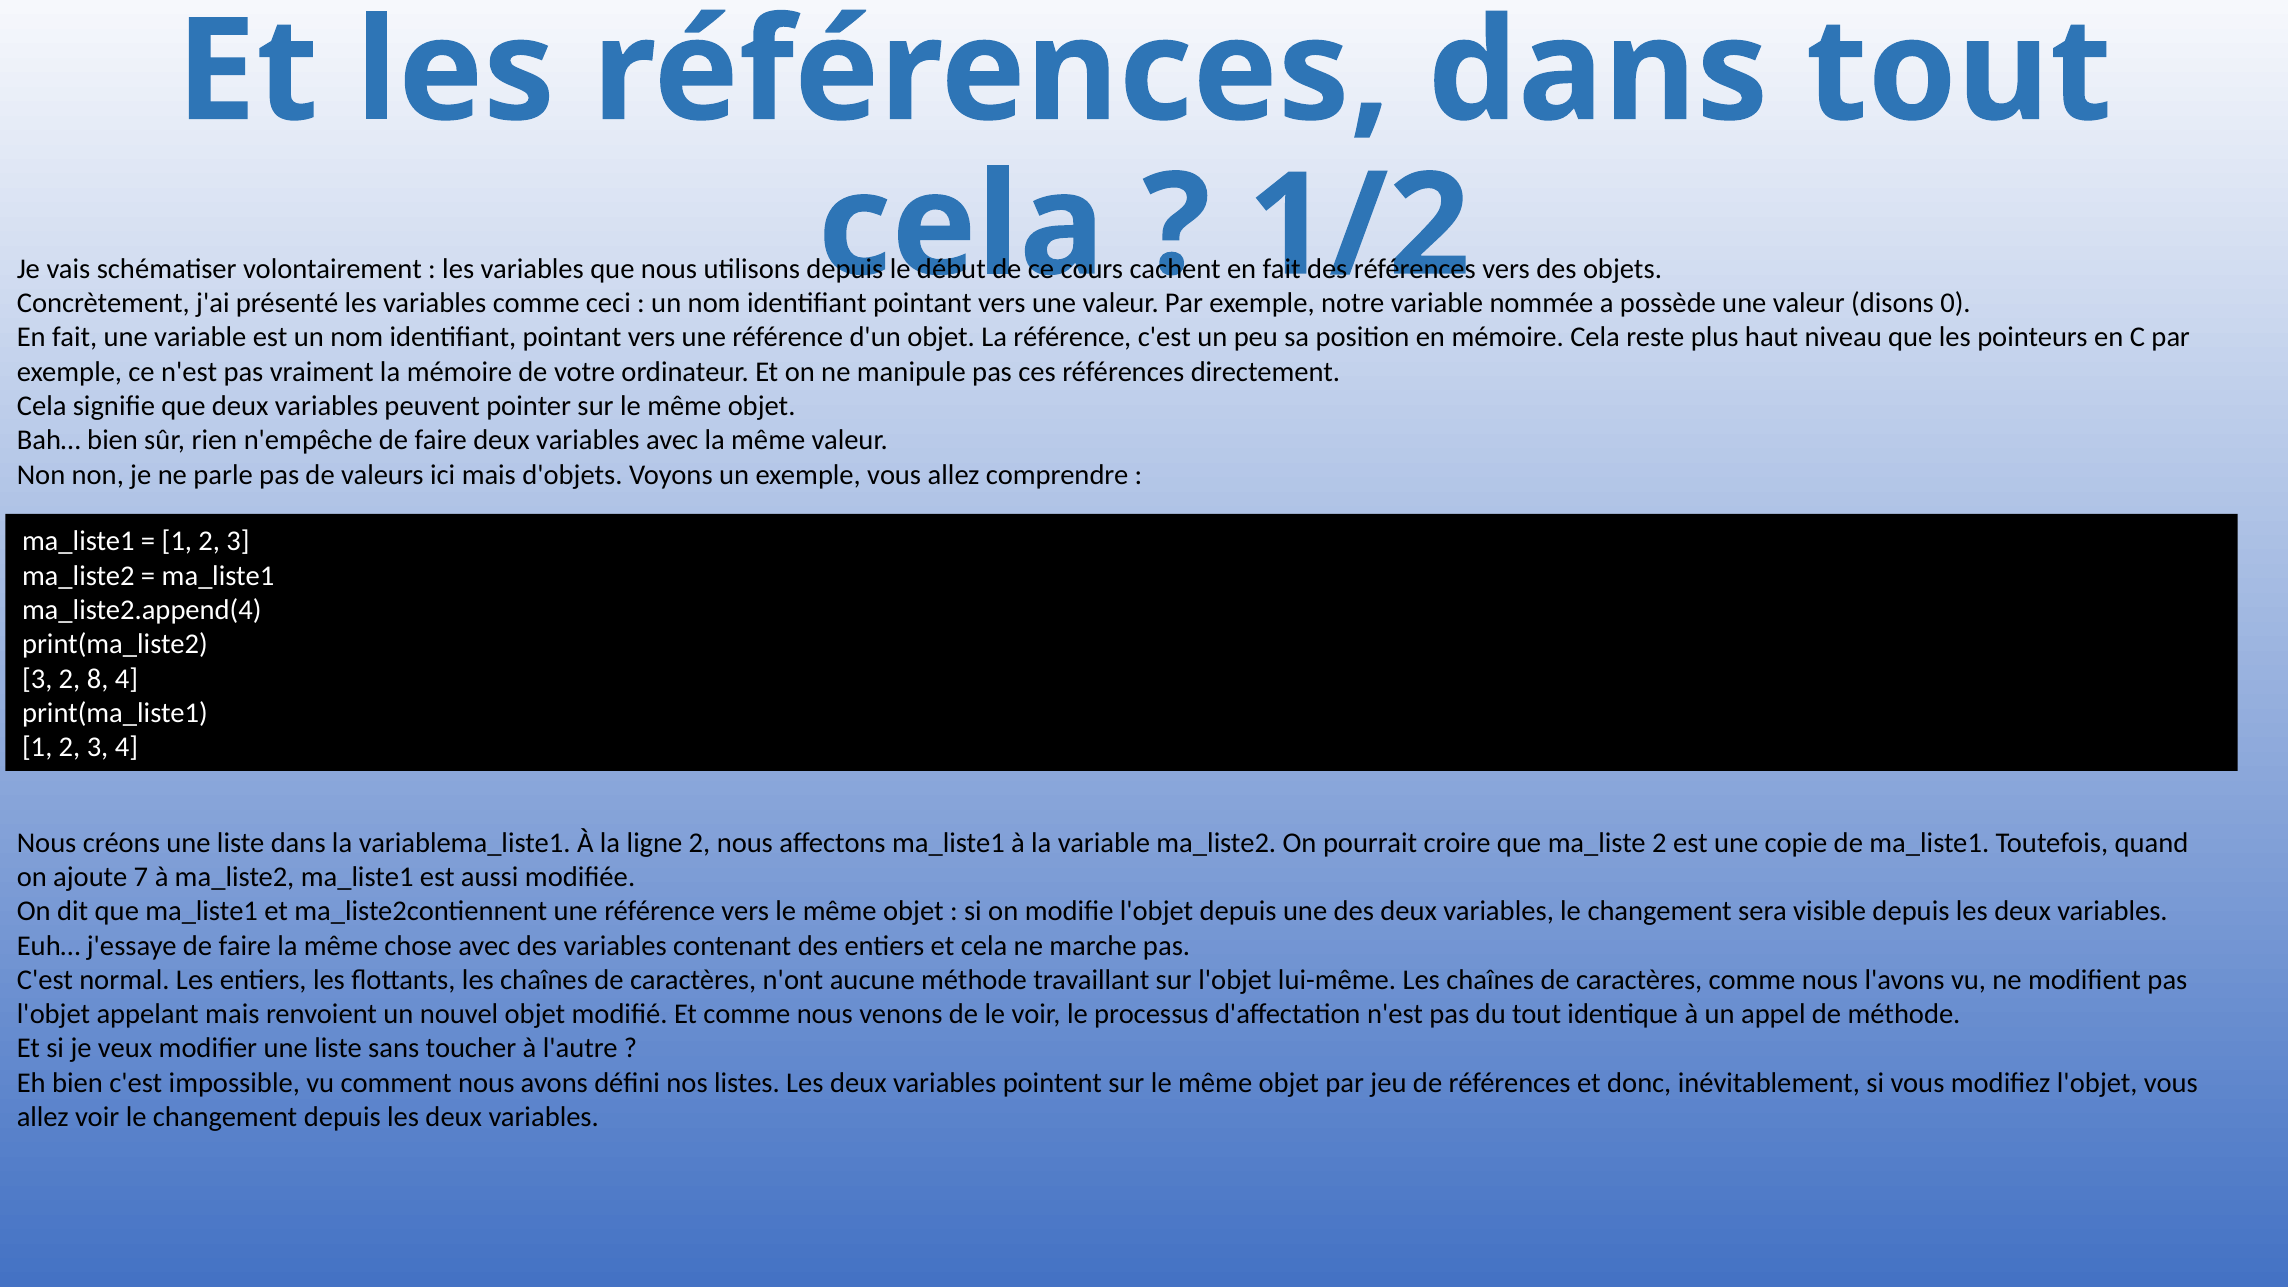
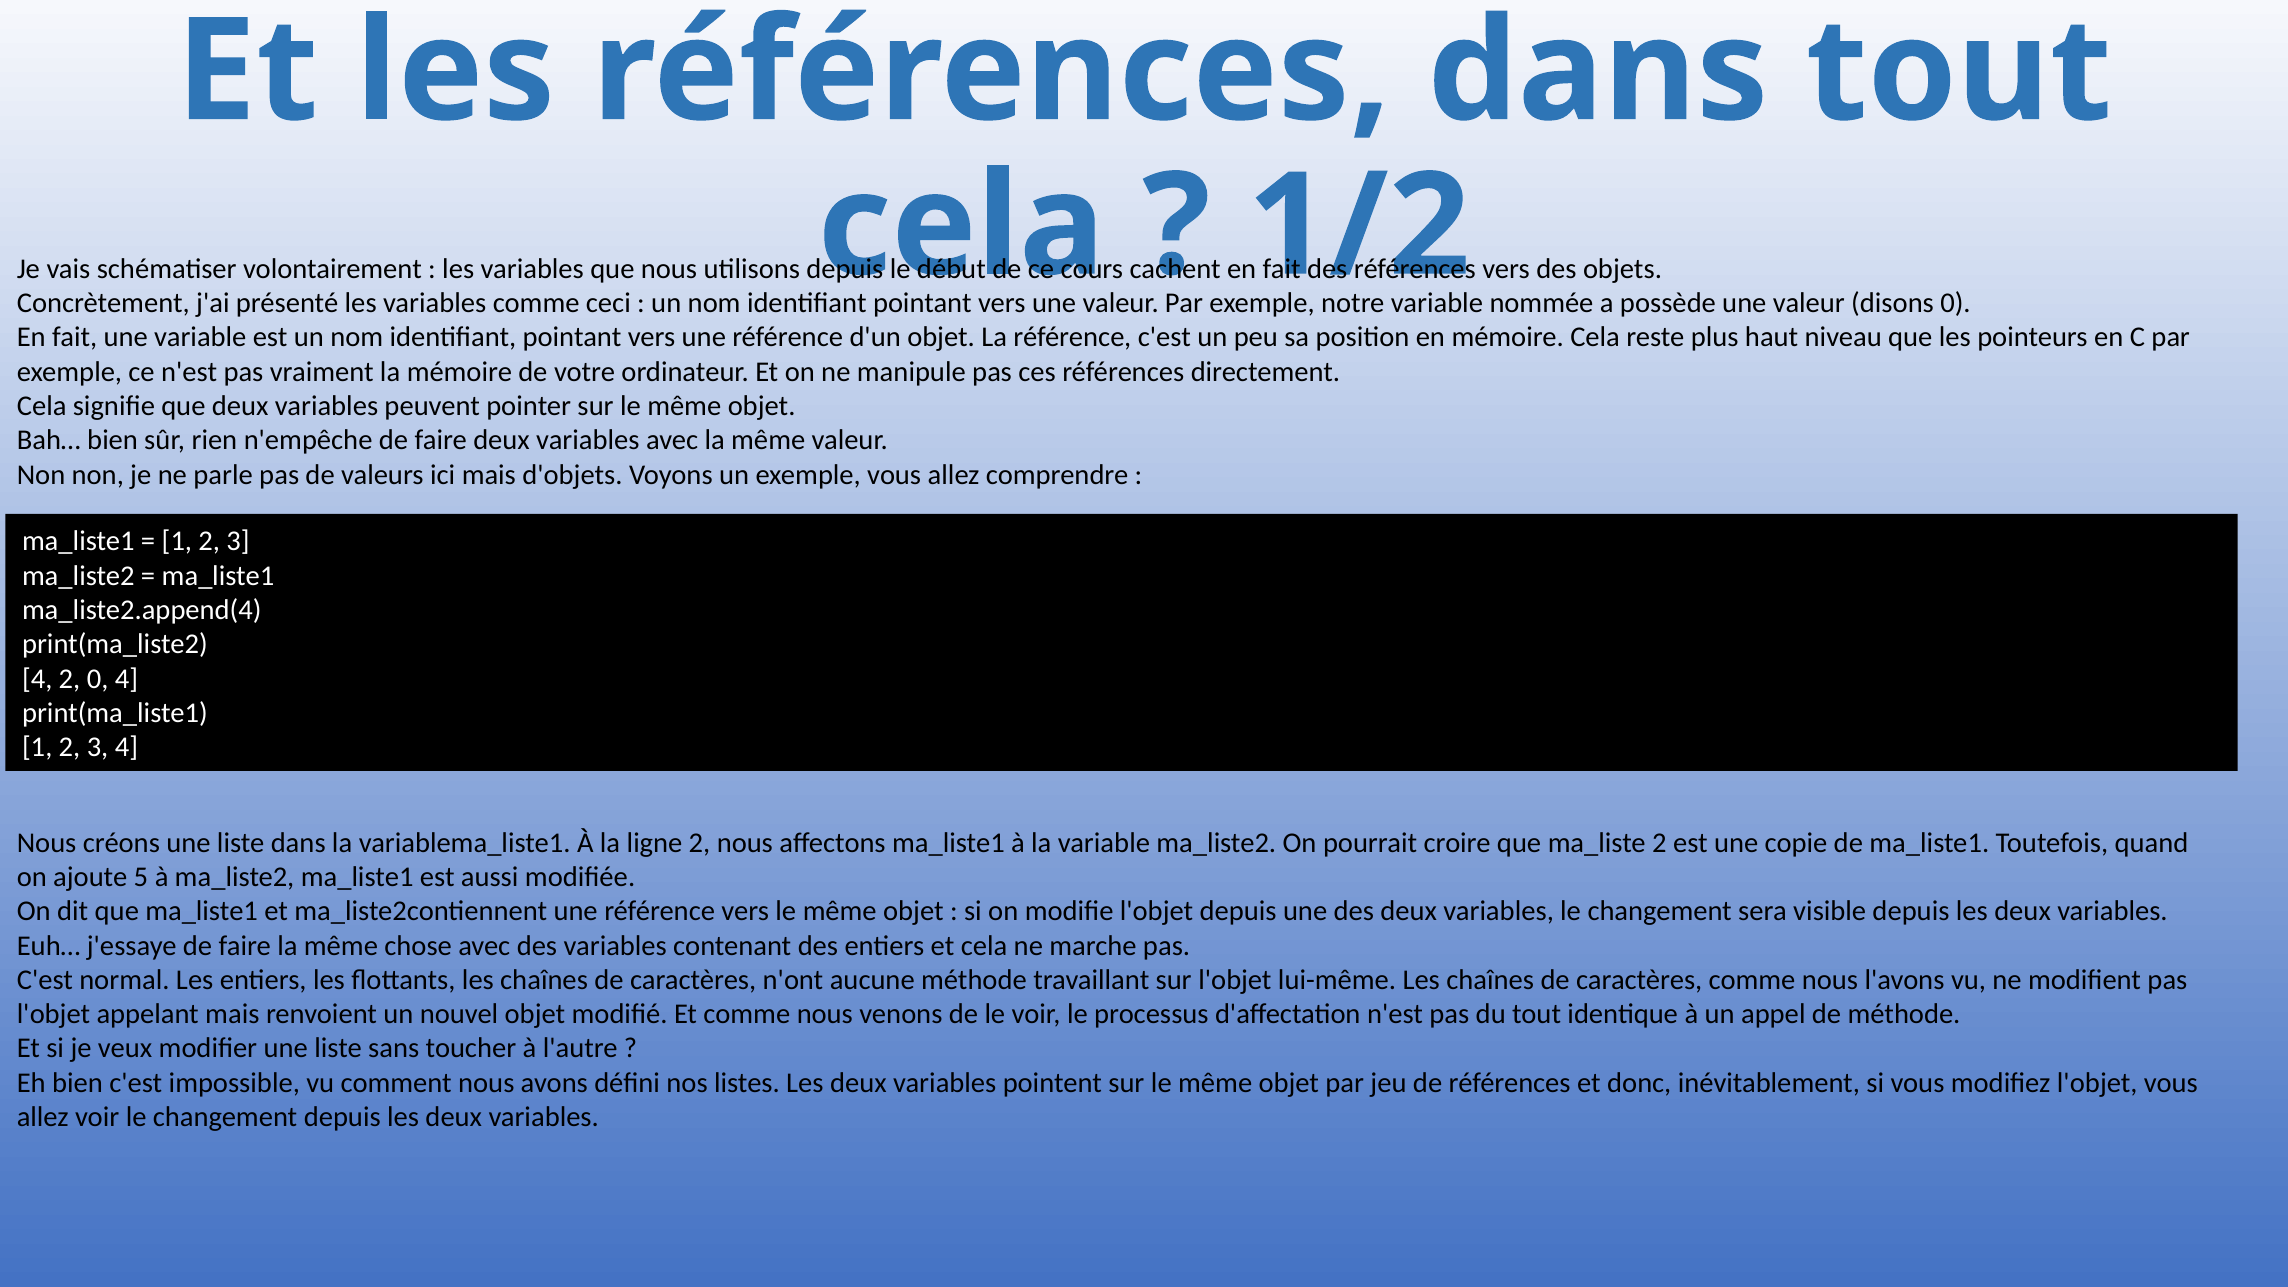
3: 3 -> 4 (37, 679)
2 8: 8 -> 0 (98, 679)
7: 7 -> 5 (141, 877)
